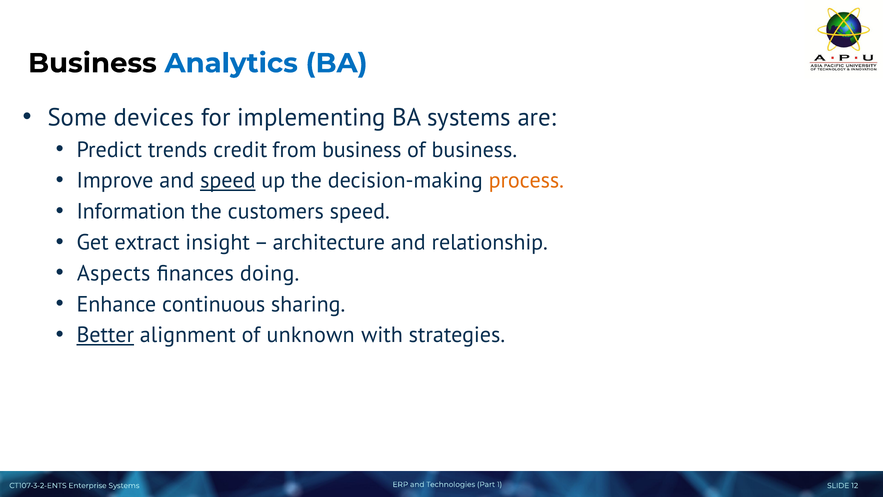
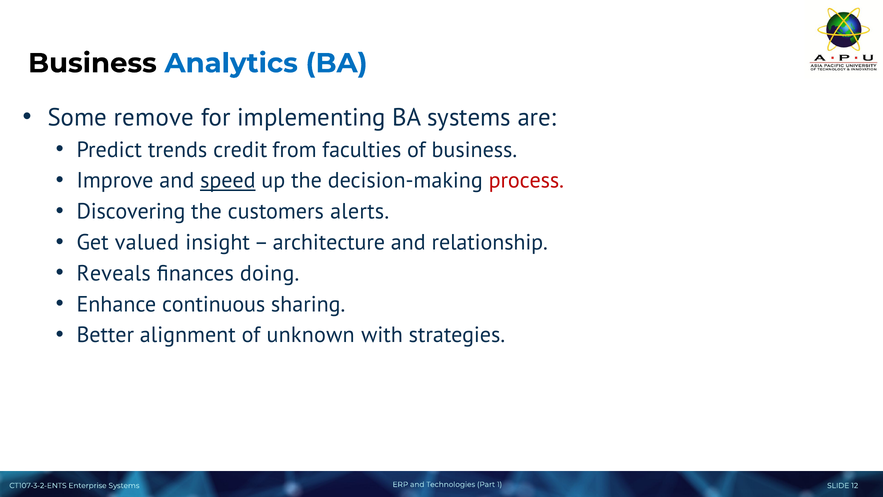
devices: devices -> remove (154, 117)
from business: business -> faculties (362, 150)
process colour: orange -> red (526, 181)
Information: Information -> Discovering (131, 211)
customers speed: speed -> alerts (360, 211)
extract: extract -> valued (147, 242)
Aspects: Aspects -> Reveals (114, 273)
Better underline: present -> none (105, 335)
